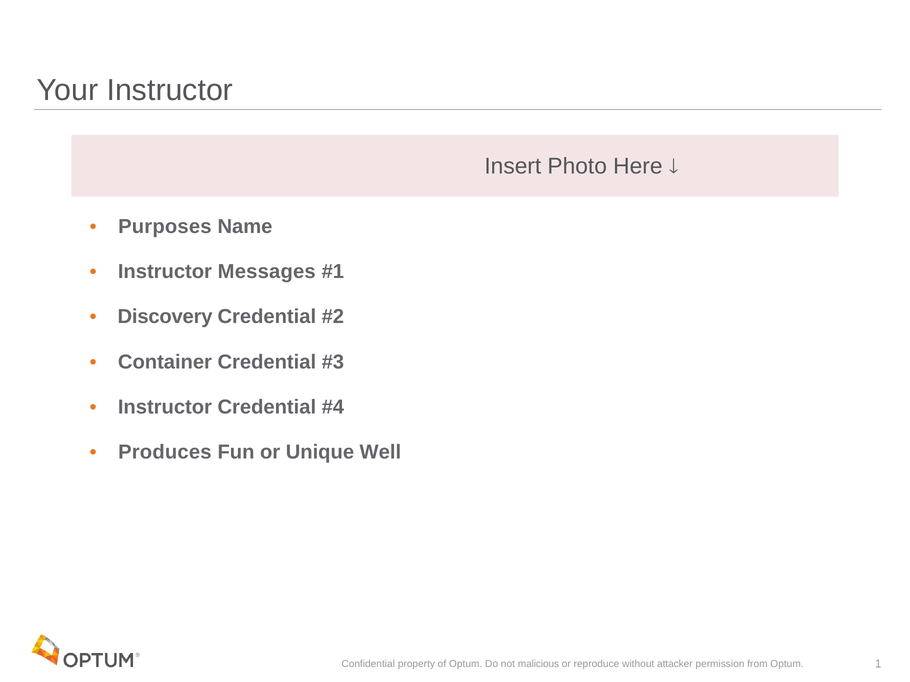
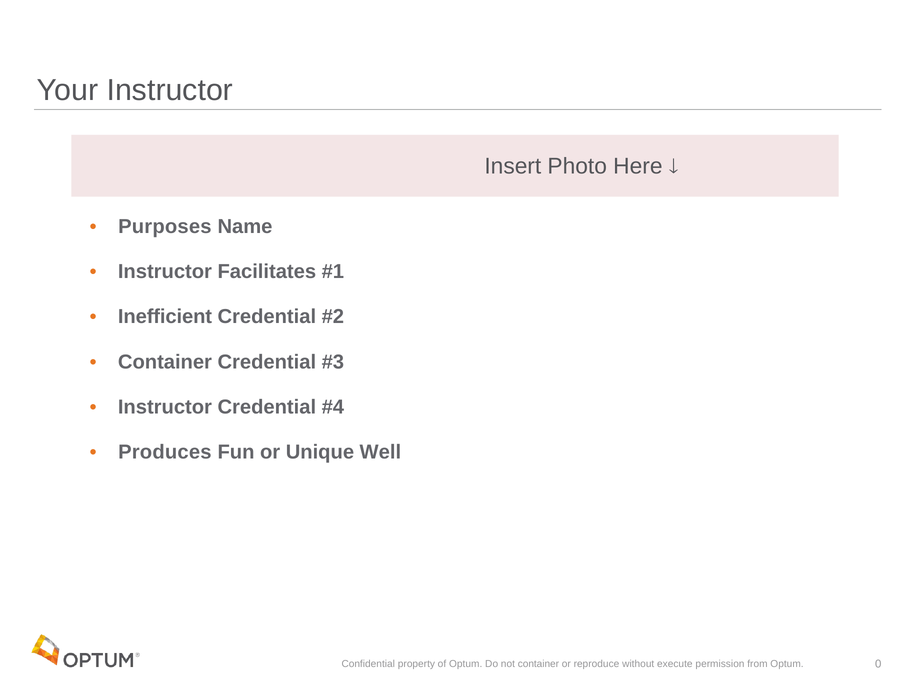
Messages: Messages -> Facilitates (267, 272)
Discovery: Discovery -> Inefficient (165, 317)
not malicious: malicious -> container (538, 664)
attacker: attacker -> execute (675, 664)
1: 1 -> 0 (878, 664)
